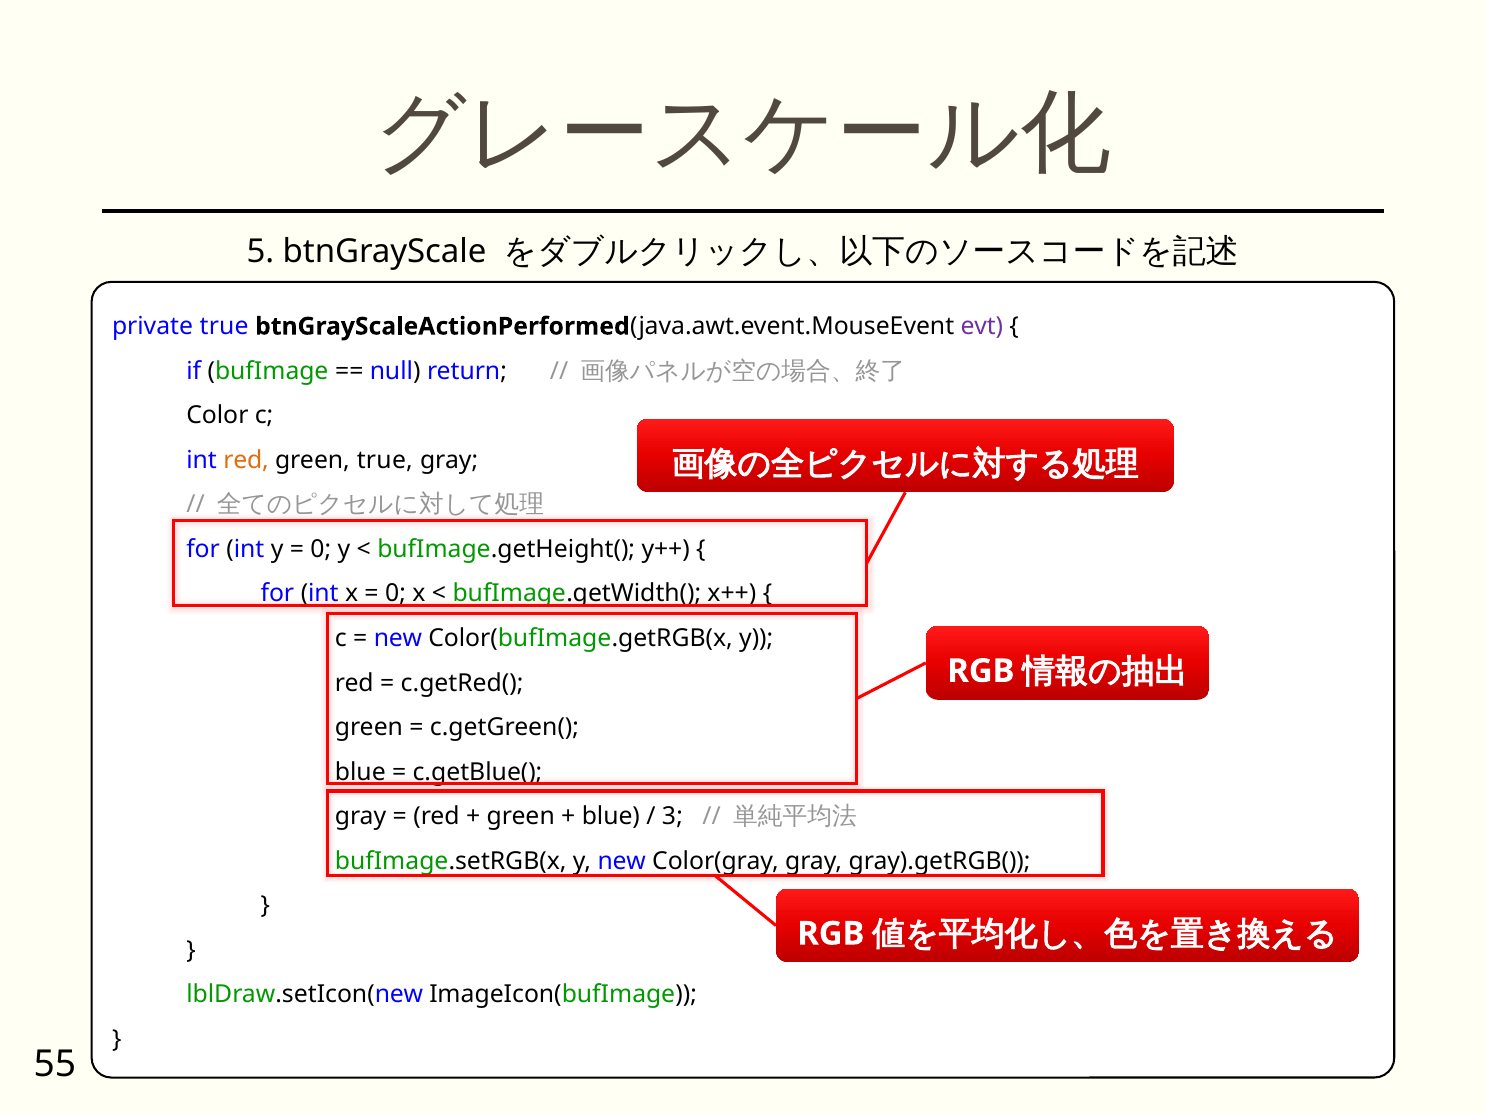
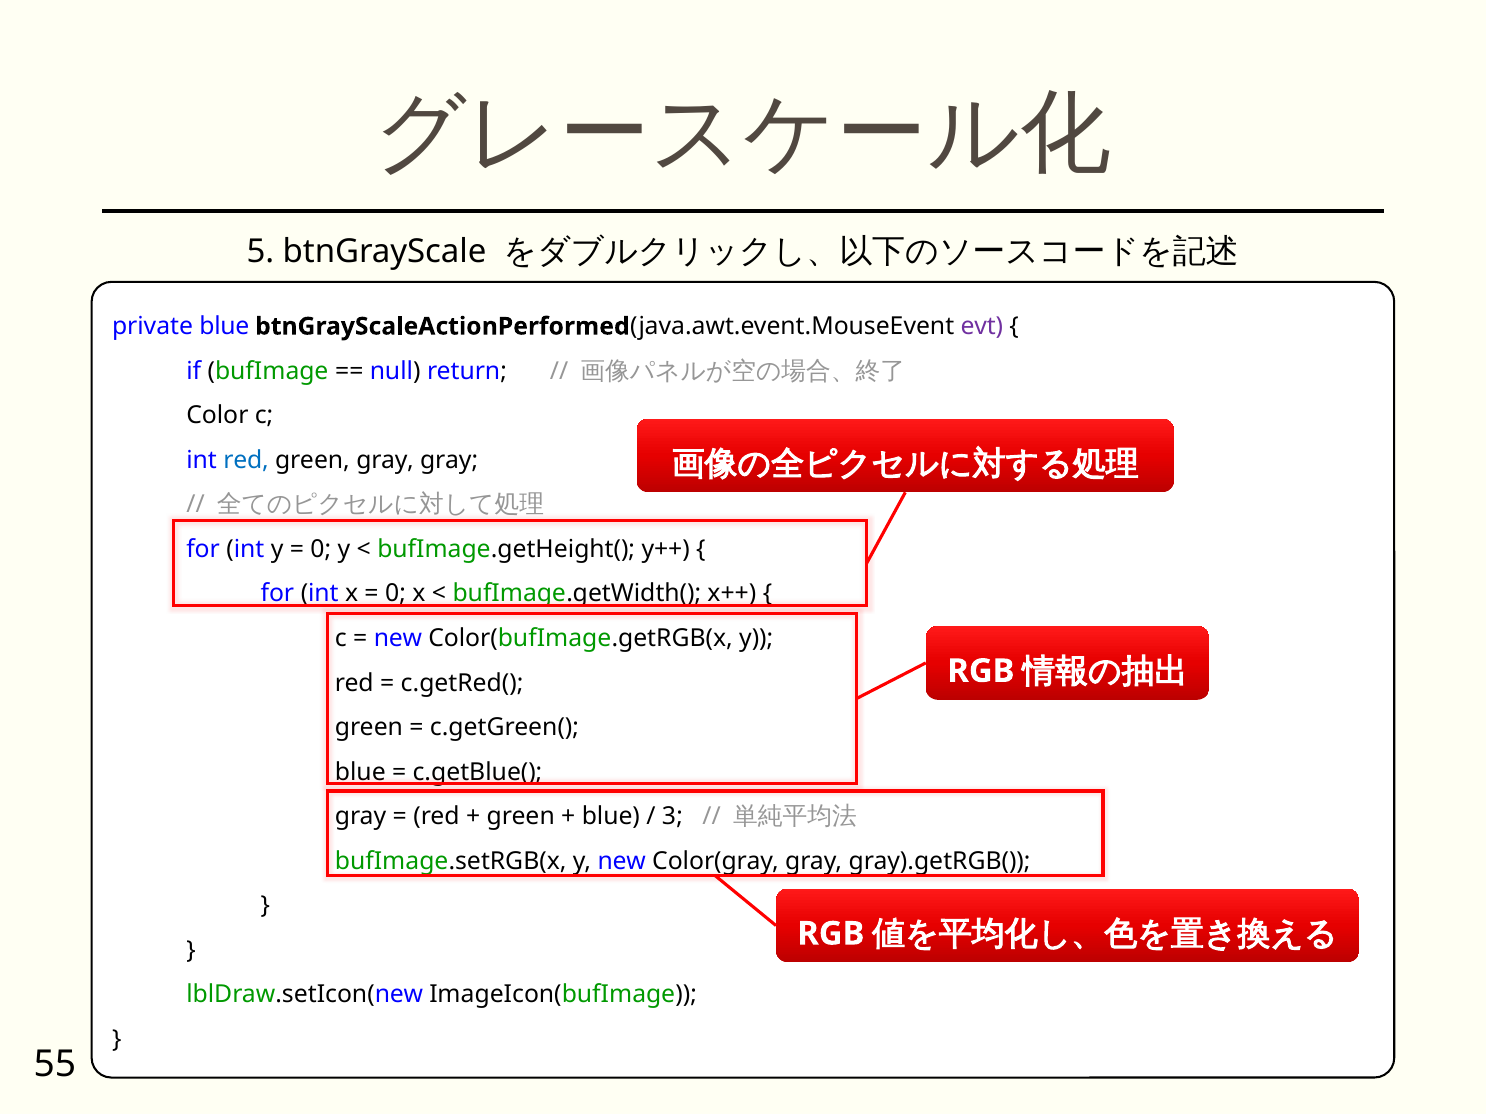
private true: true -> blue (224, 327)
red colour: orange -> blue (246, 460)
green true: true -> gray (385, 460)
